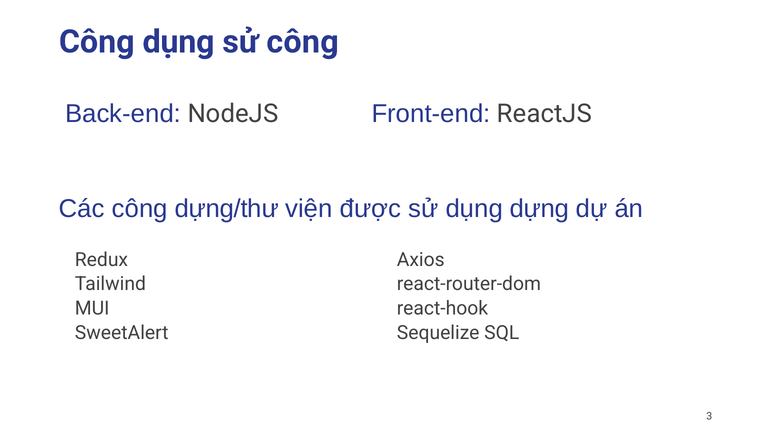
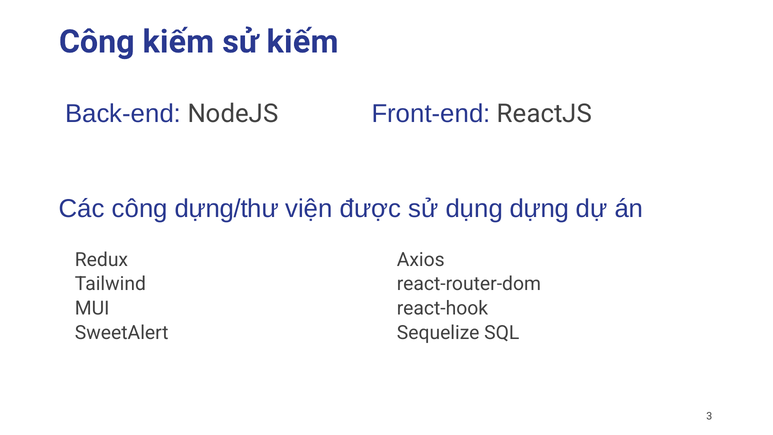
Công dụng: dụng -> kiếm (178, 42)
sử công: công -> kiếm (302, 42)
